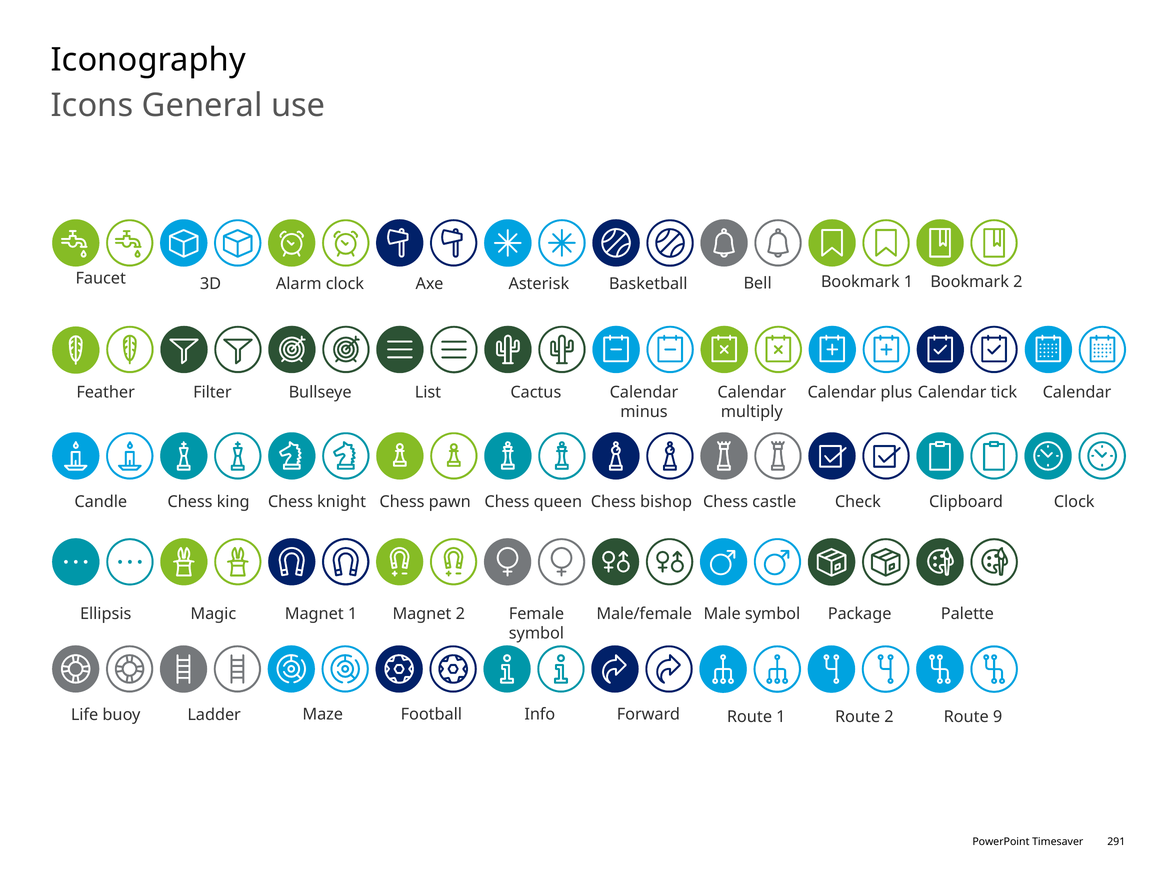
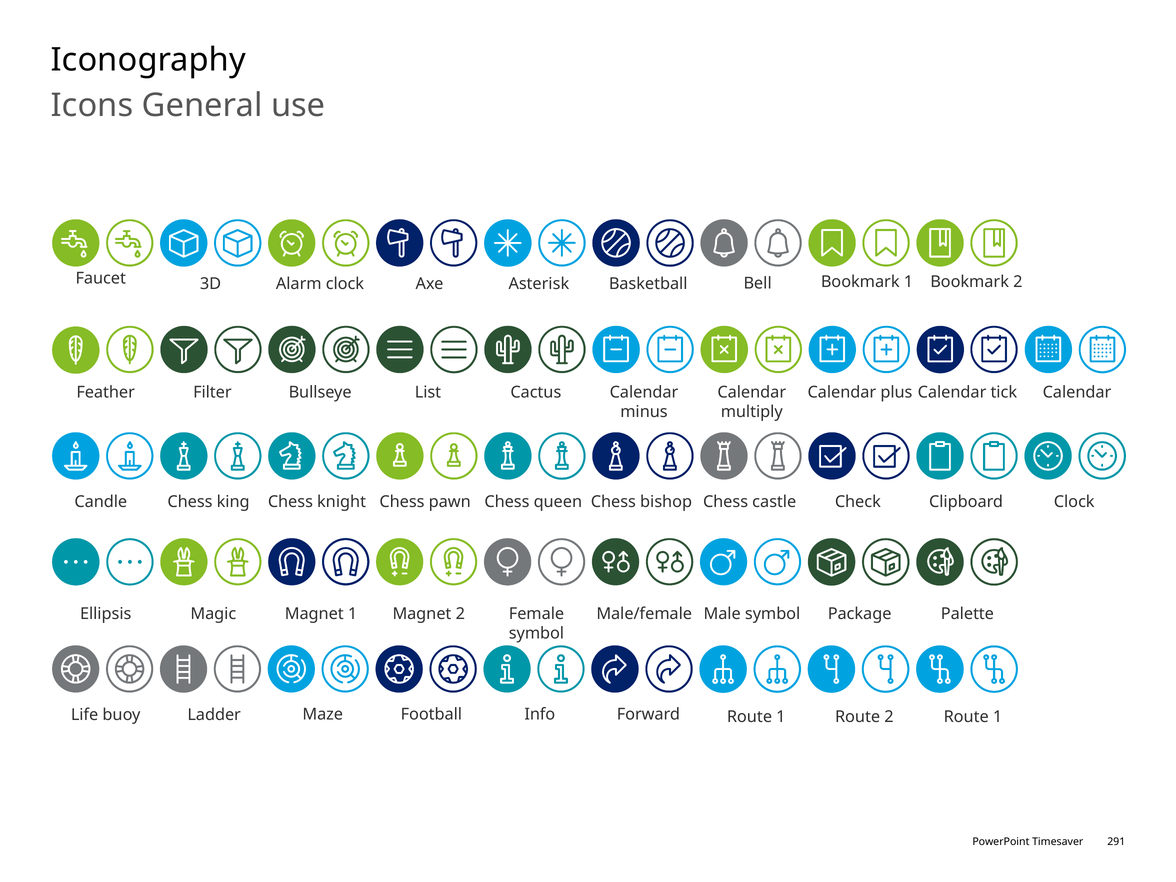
2 Route 9: 9 -> 1 (998, 717)
